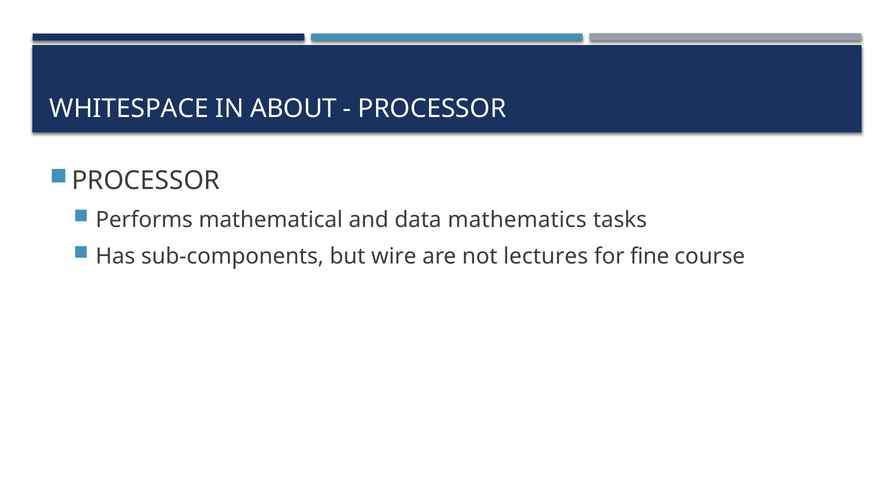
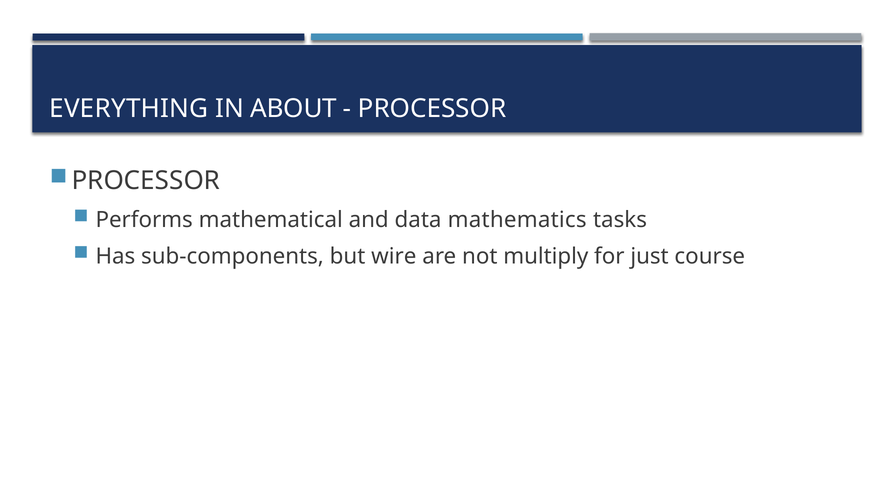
WHITESPACE: WHITESPACE -> EVERYTHING (129, 109)
lectures: lectures -> multiply (546, 256)
fine: fine -> just (650, 256)
